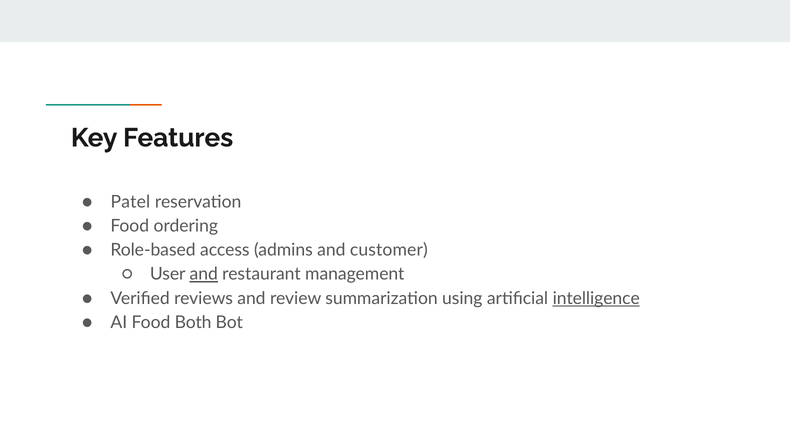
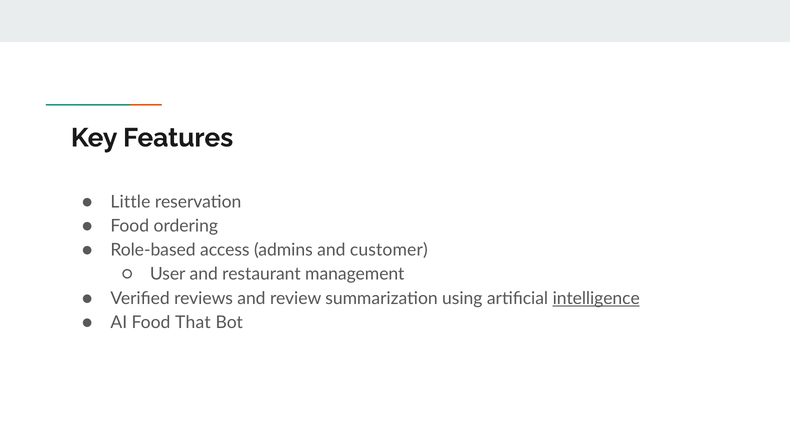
Patel: Patel -> Little (130, 202)
and underline: present -> none (204, 274)
Both: Both -> That (193, 323)
